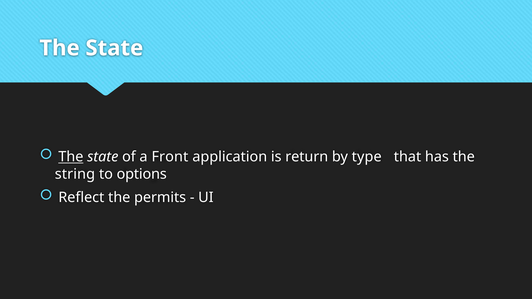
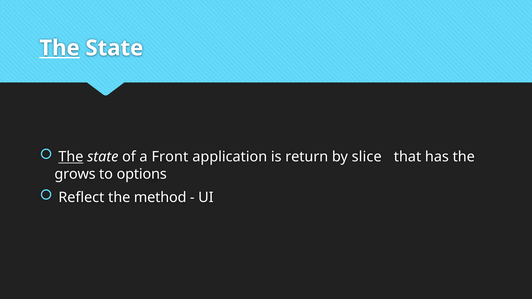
The underline: none -> present (60, 48)
type: type -> slice (367, 157)
string: string -> grows (75, 174)
permits: permits -> method (160, 198)
